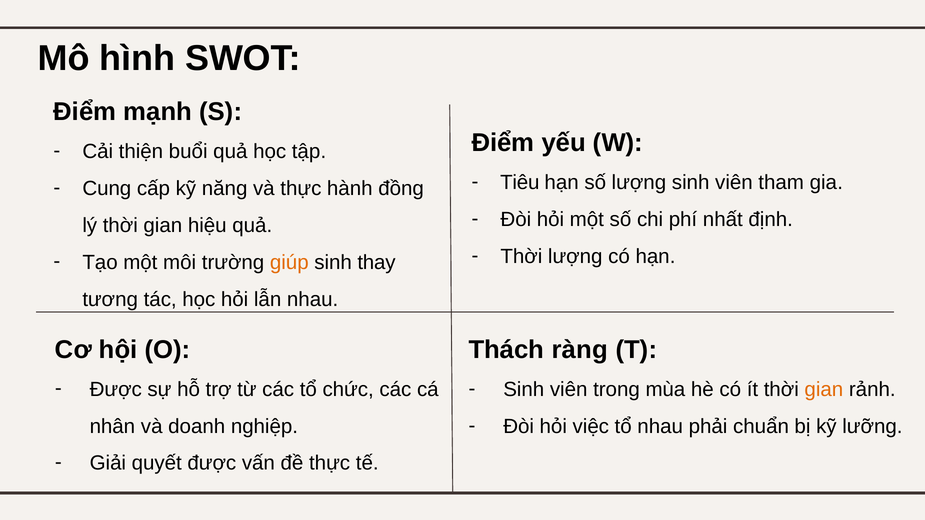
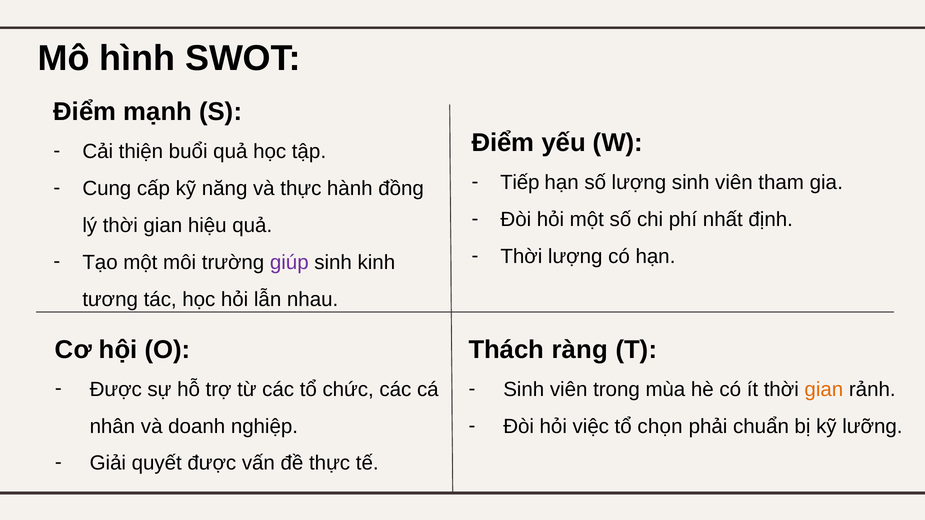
Tiêu: Tiêu -> Tiếp (520, 183)
giúp colour: orange -> purple (289, 263)
thay: thay -> kinh (376, 263)
tổ nhau: nhau -> chọn (660, 427)
